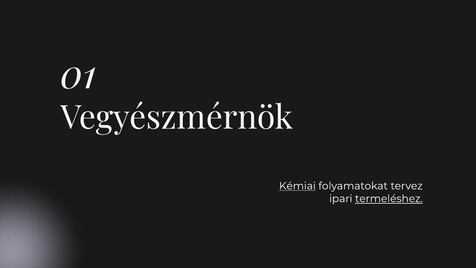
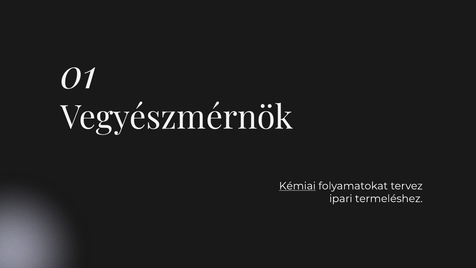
termeléshez underline: present -> none (389, 198)
